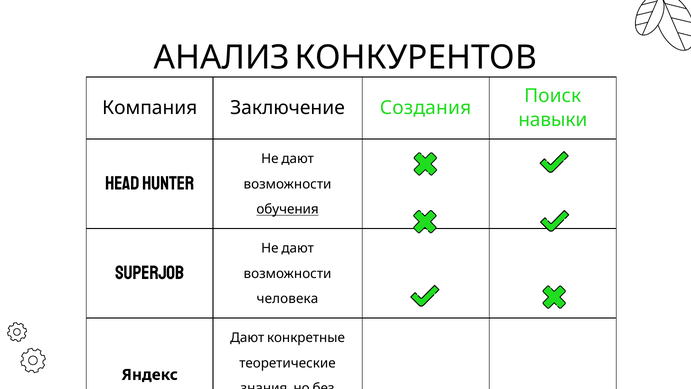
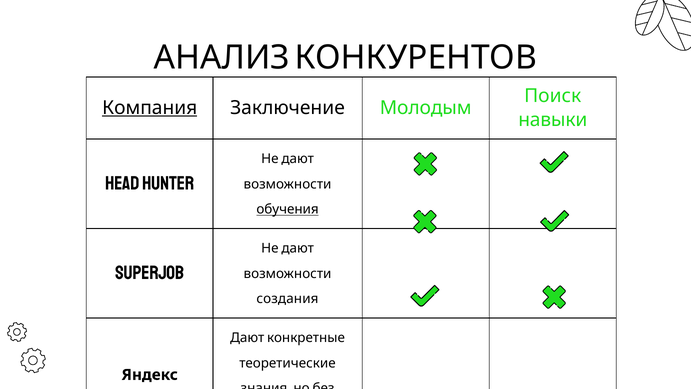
Компания underline: none -> present (150, 108)
Создания: Создания -> Молодым (426, 108)
человека: человека -> создания (287, 299)
